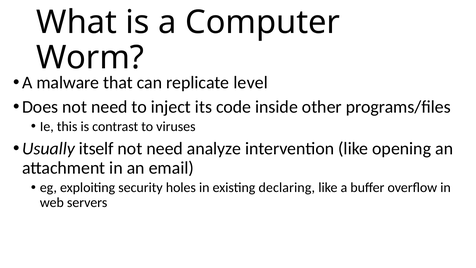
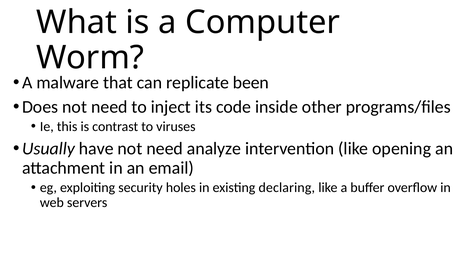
level: level -> been (251, 83)
itself: itself -> have (96, 149)
